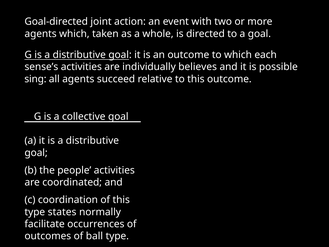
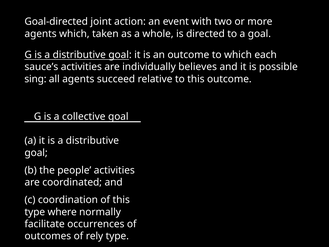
sense’s: sense’s -> sauce’s (41, 67)
states: states -> where (62, 212)
ball: ball -> rely (95, 236)
